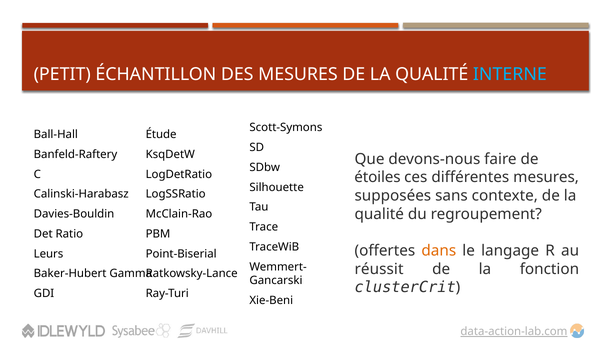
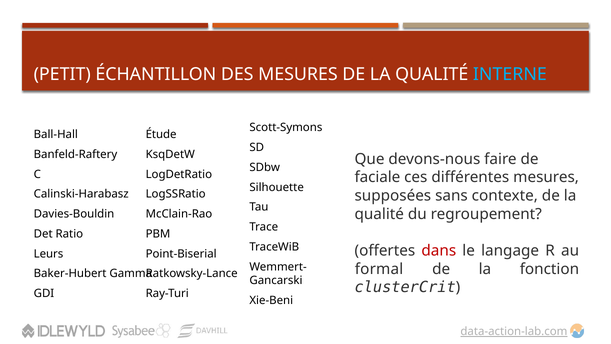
étoiles: étoiles -> faciale (377, 177)
dans colour: orange -> red (439, 250)
réussit: réussit -> formal (379, 269)
